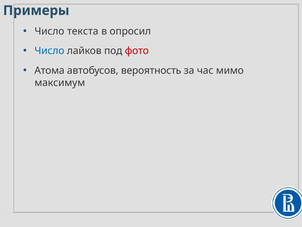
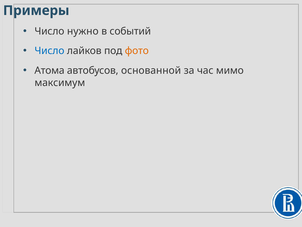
текста: текста -> нужно (83, 31)
опросил: опросил -> событий (130, 31)
фото colour: red -> orange (137, 51)
вероятность: вероятность -> основанной (151, 70)
